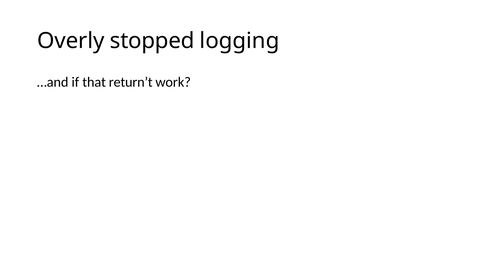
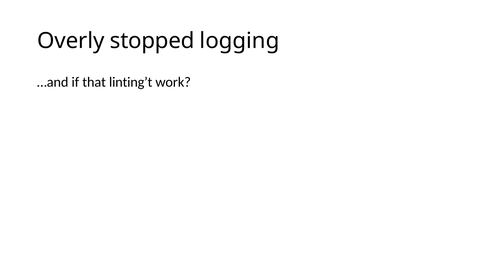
return’t: return’t -> linting’t (131, 82)
